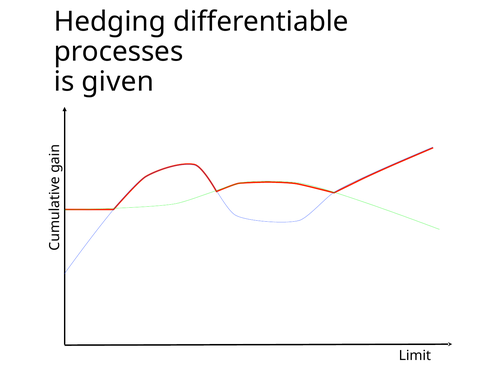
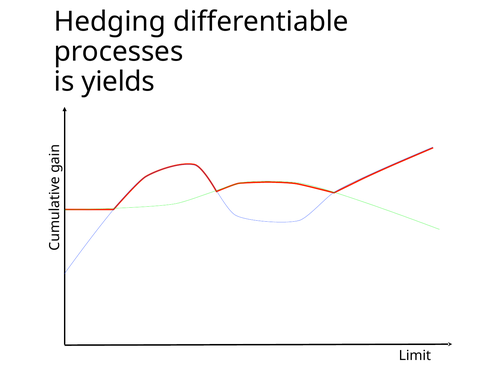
given: given -> yields (118, 82)
